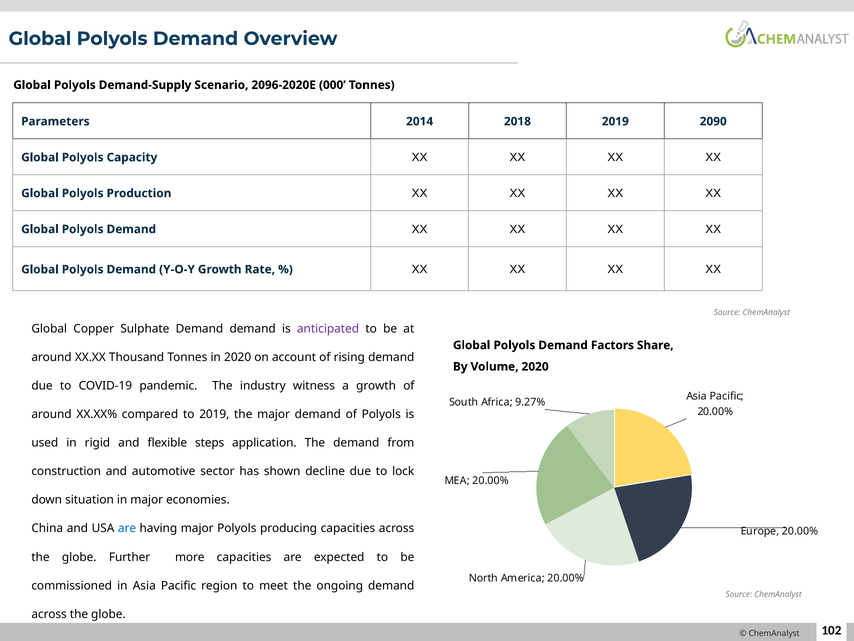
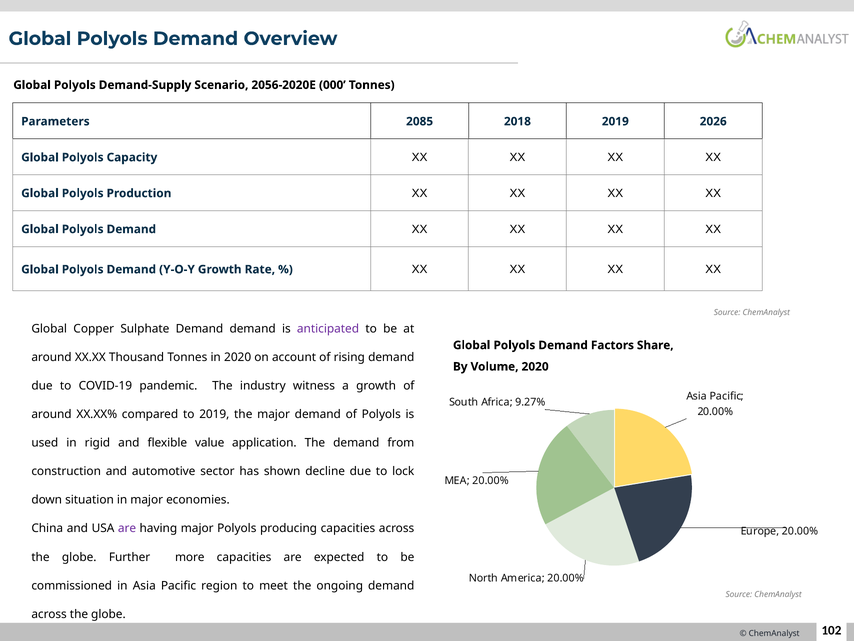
2096-2020E: 2096-2020E -> 2056-2020E (284, 85)
2014: 2014 -> 2085 (420, 121)
2090: 2090 -> 2026 (713, 121)
steps: steps -> value (210, 443)
are colour: blue -> purple (127, 528)
